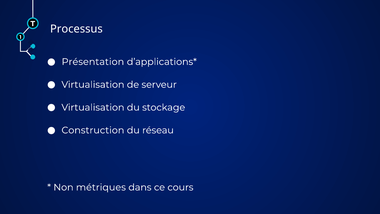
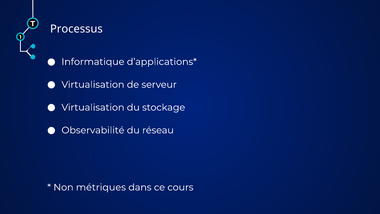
Présentation: Présentation -> Informatique (93, 62)
Construction: Construction -> Observabilité (93, 130)
